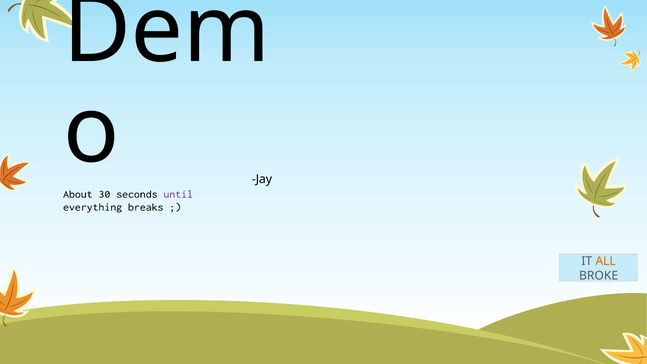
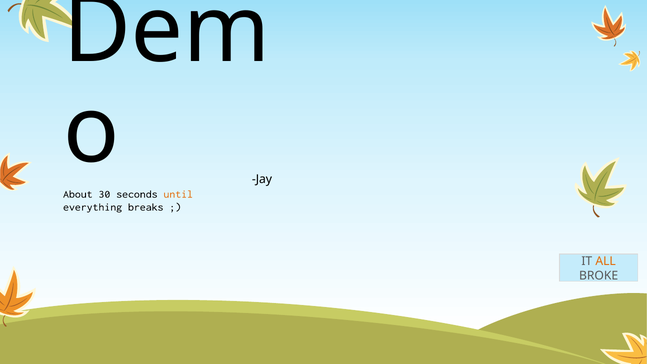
until colour: purple -> orange (178, 194)
